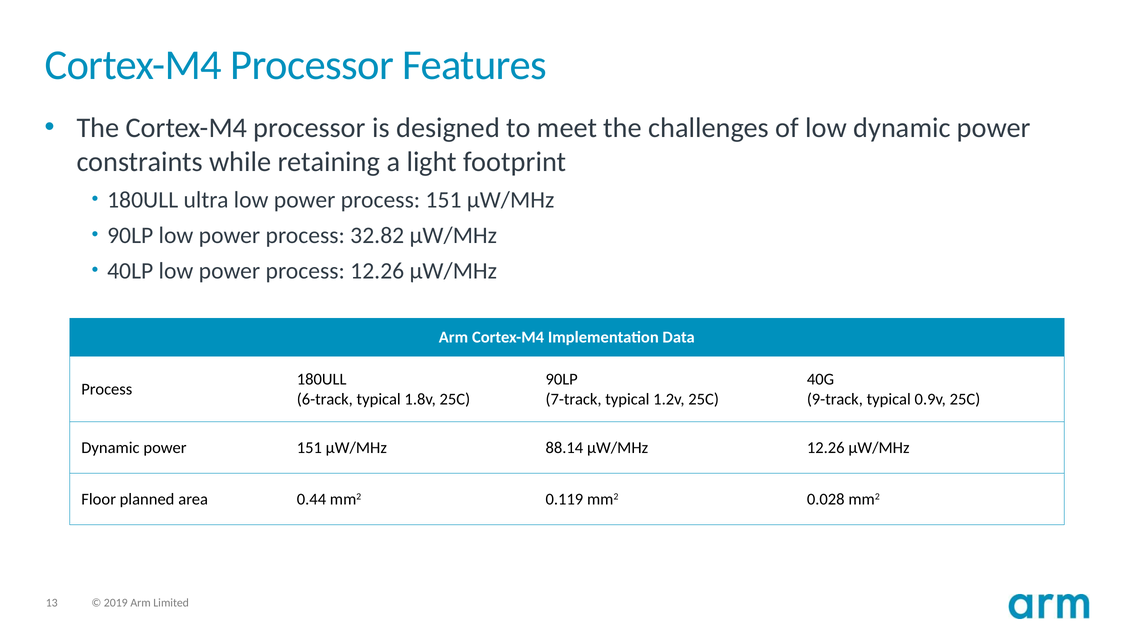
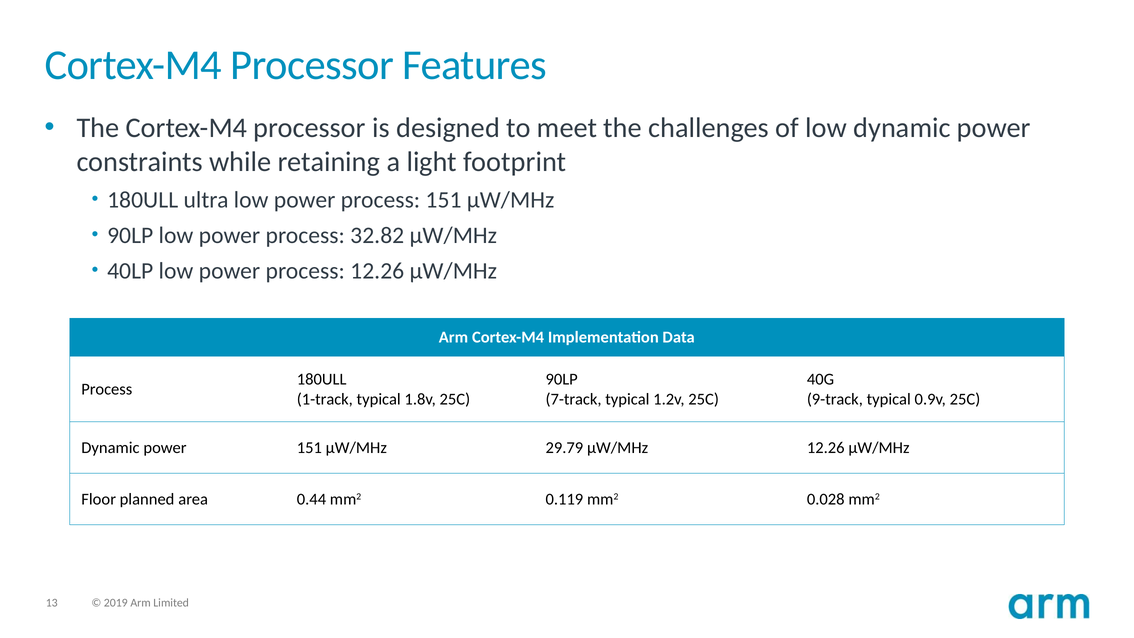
6-track: 6-track -> 1-track (325, 399)
88.14: 88.14 -> 29.79 (564, 448)
